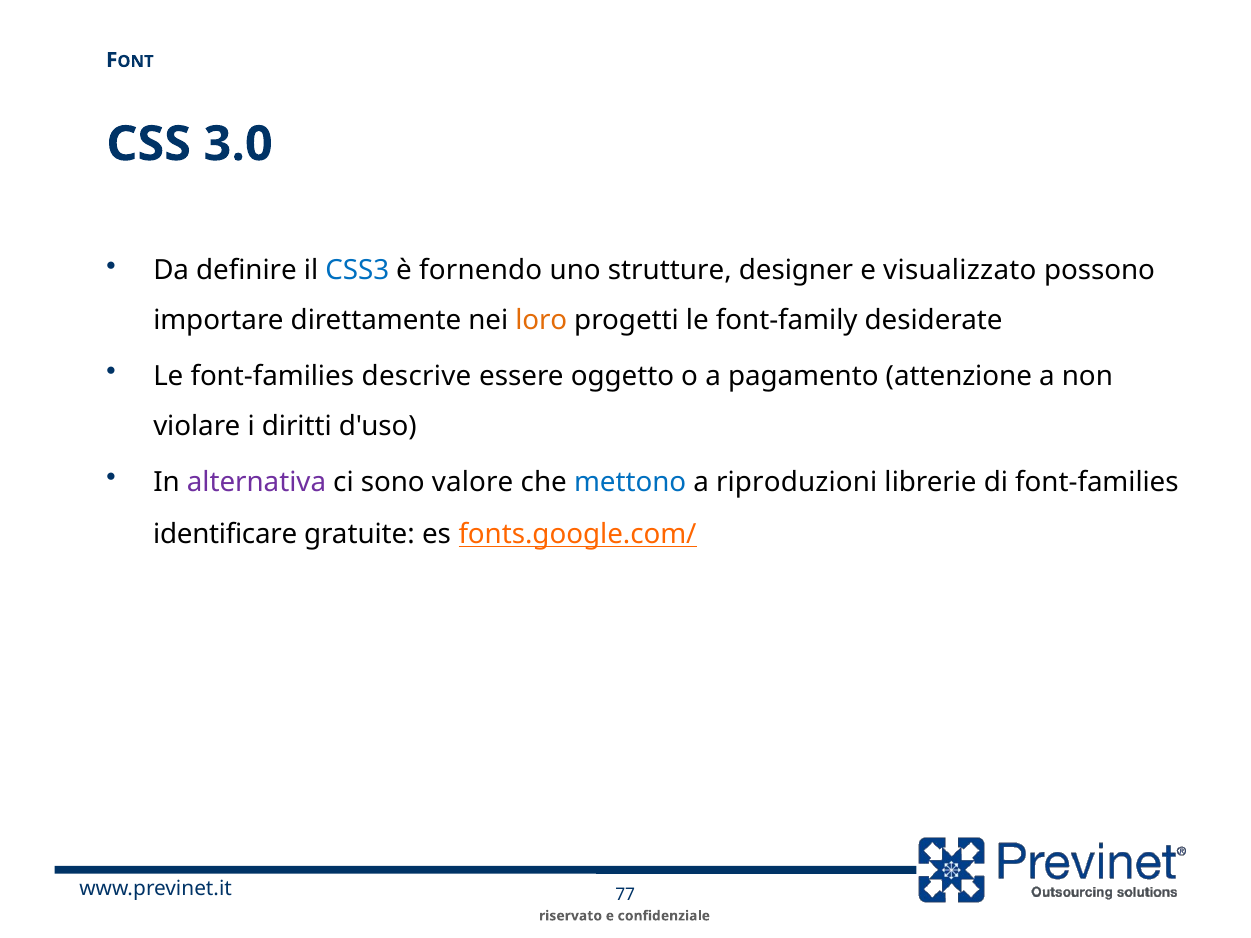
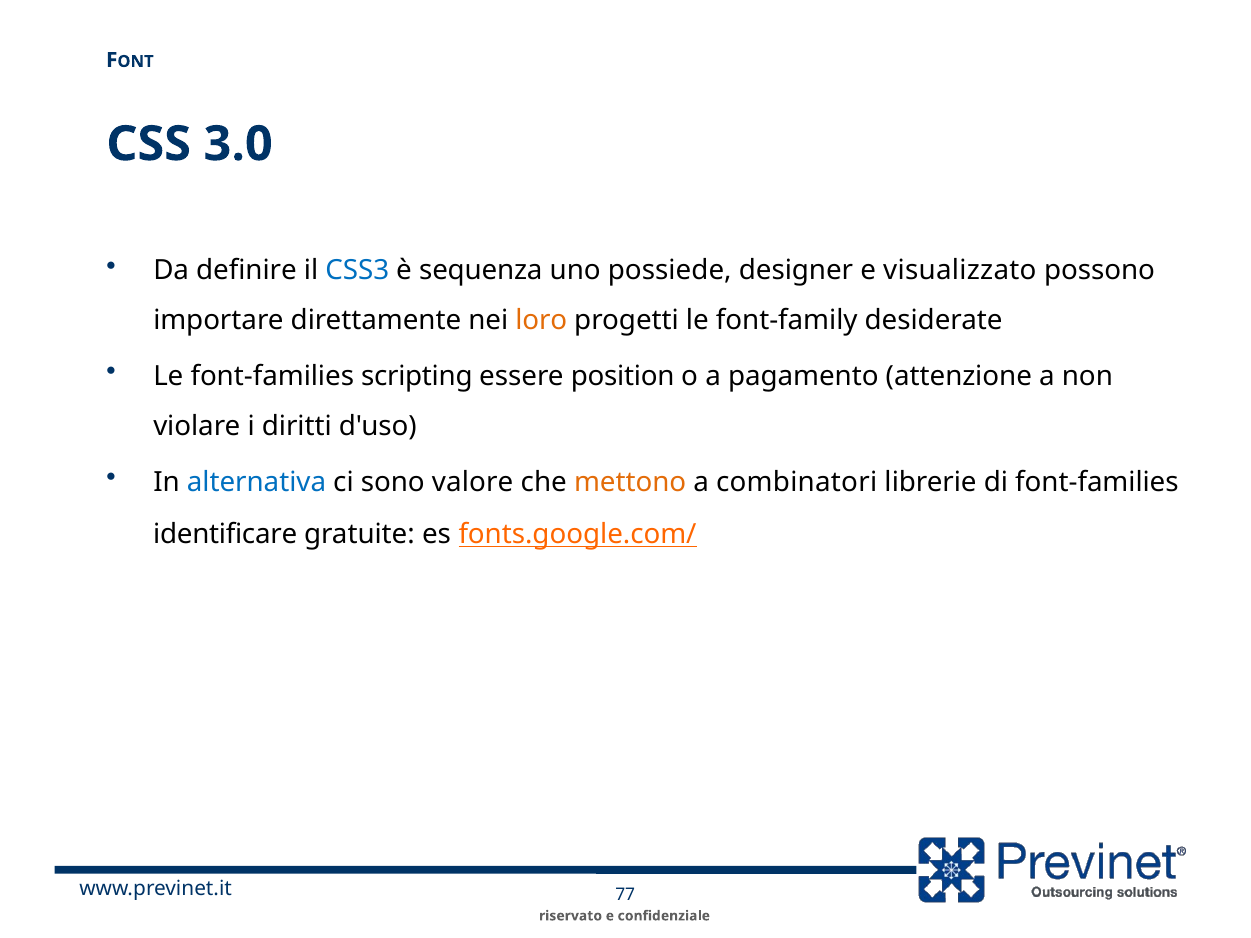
fornendo: fornendo -> sequenza (481, 271)
strutture: strutture -> possiede (670, 271)
descrive: descrive -> scripting (417, 376)
oggetto: oggetto -> position (623, 376)
alternativa colour: purple -> blue (256, 482)
mettono colour: blue -> orange (630, 482)
riproduzioni: riproduzioni -> combinatori (797, 482)
